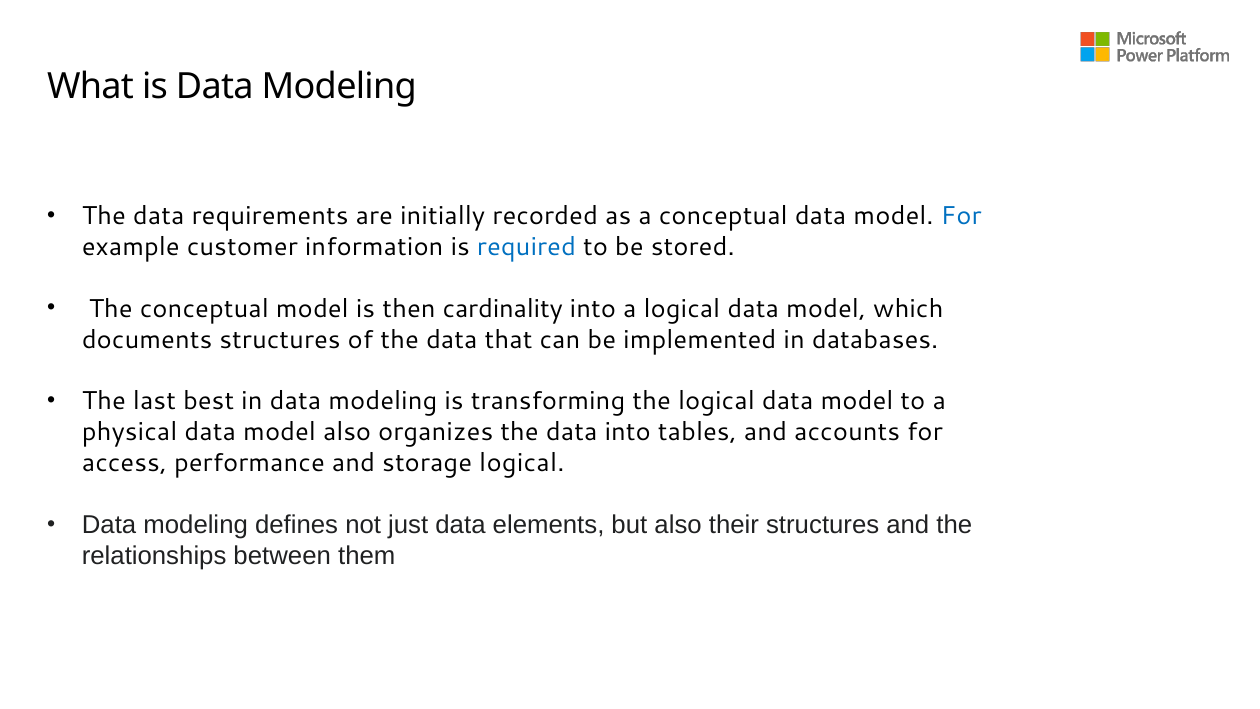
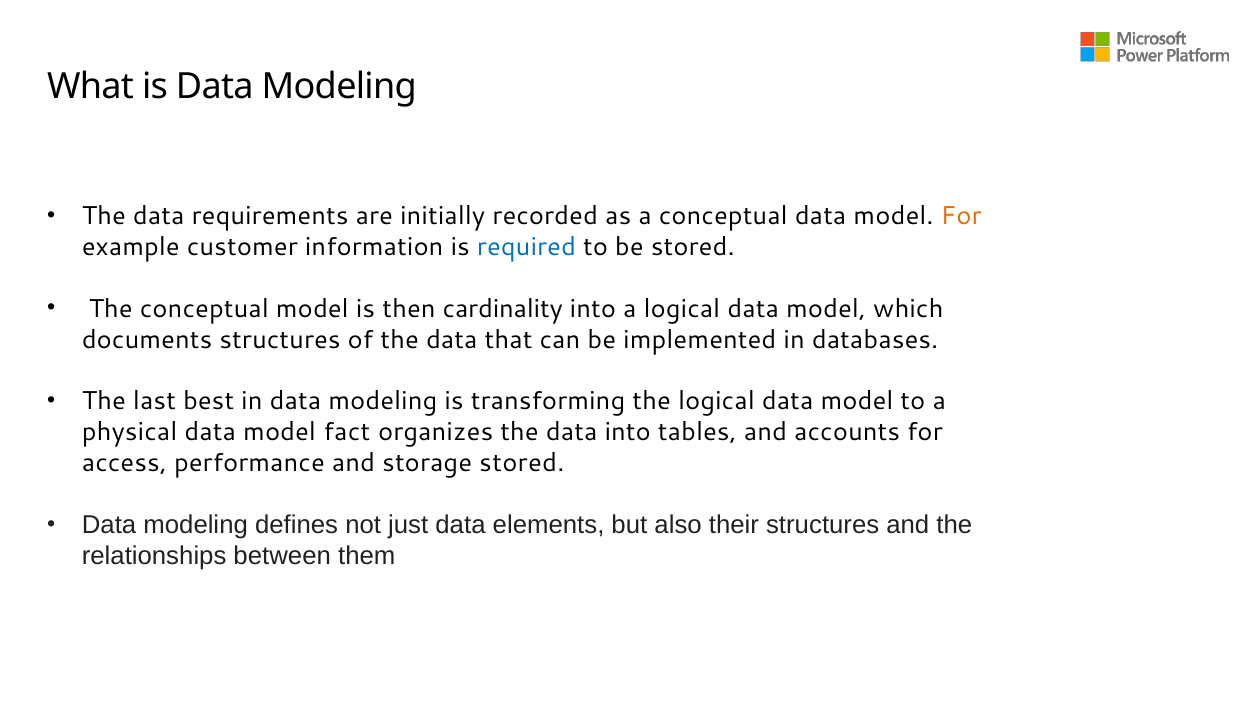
For colour: blue -> orange (961, 216)
model also: also -> fact (347, 432)
storage logical: logical -> stored (522, 463)
